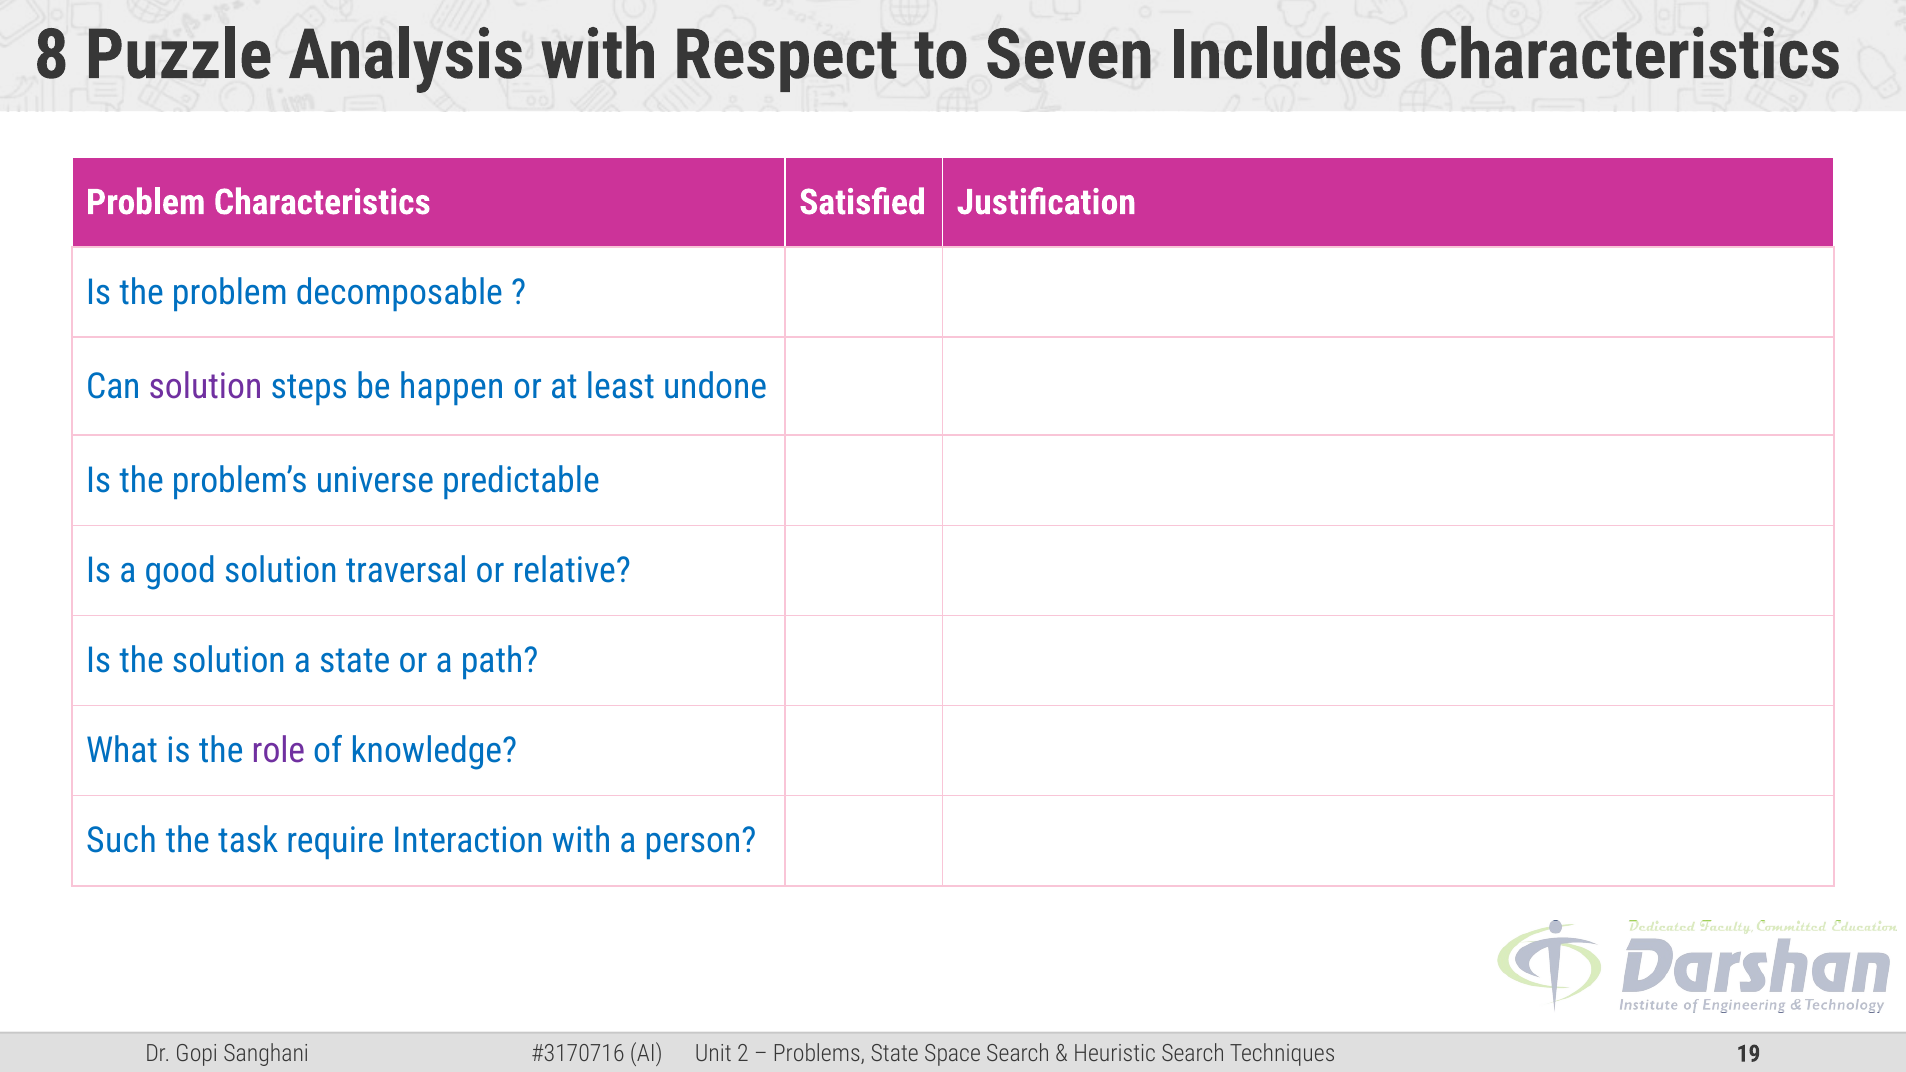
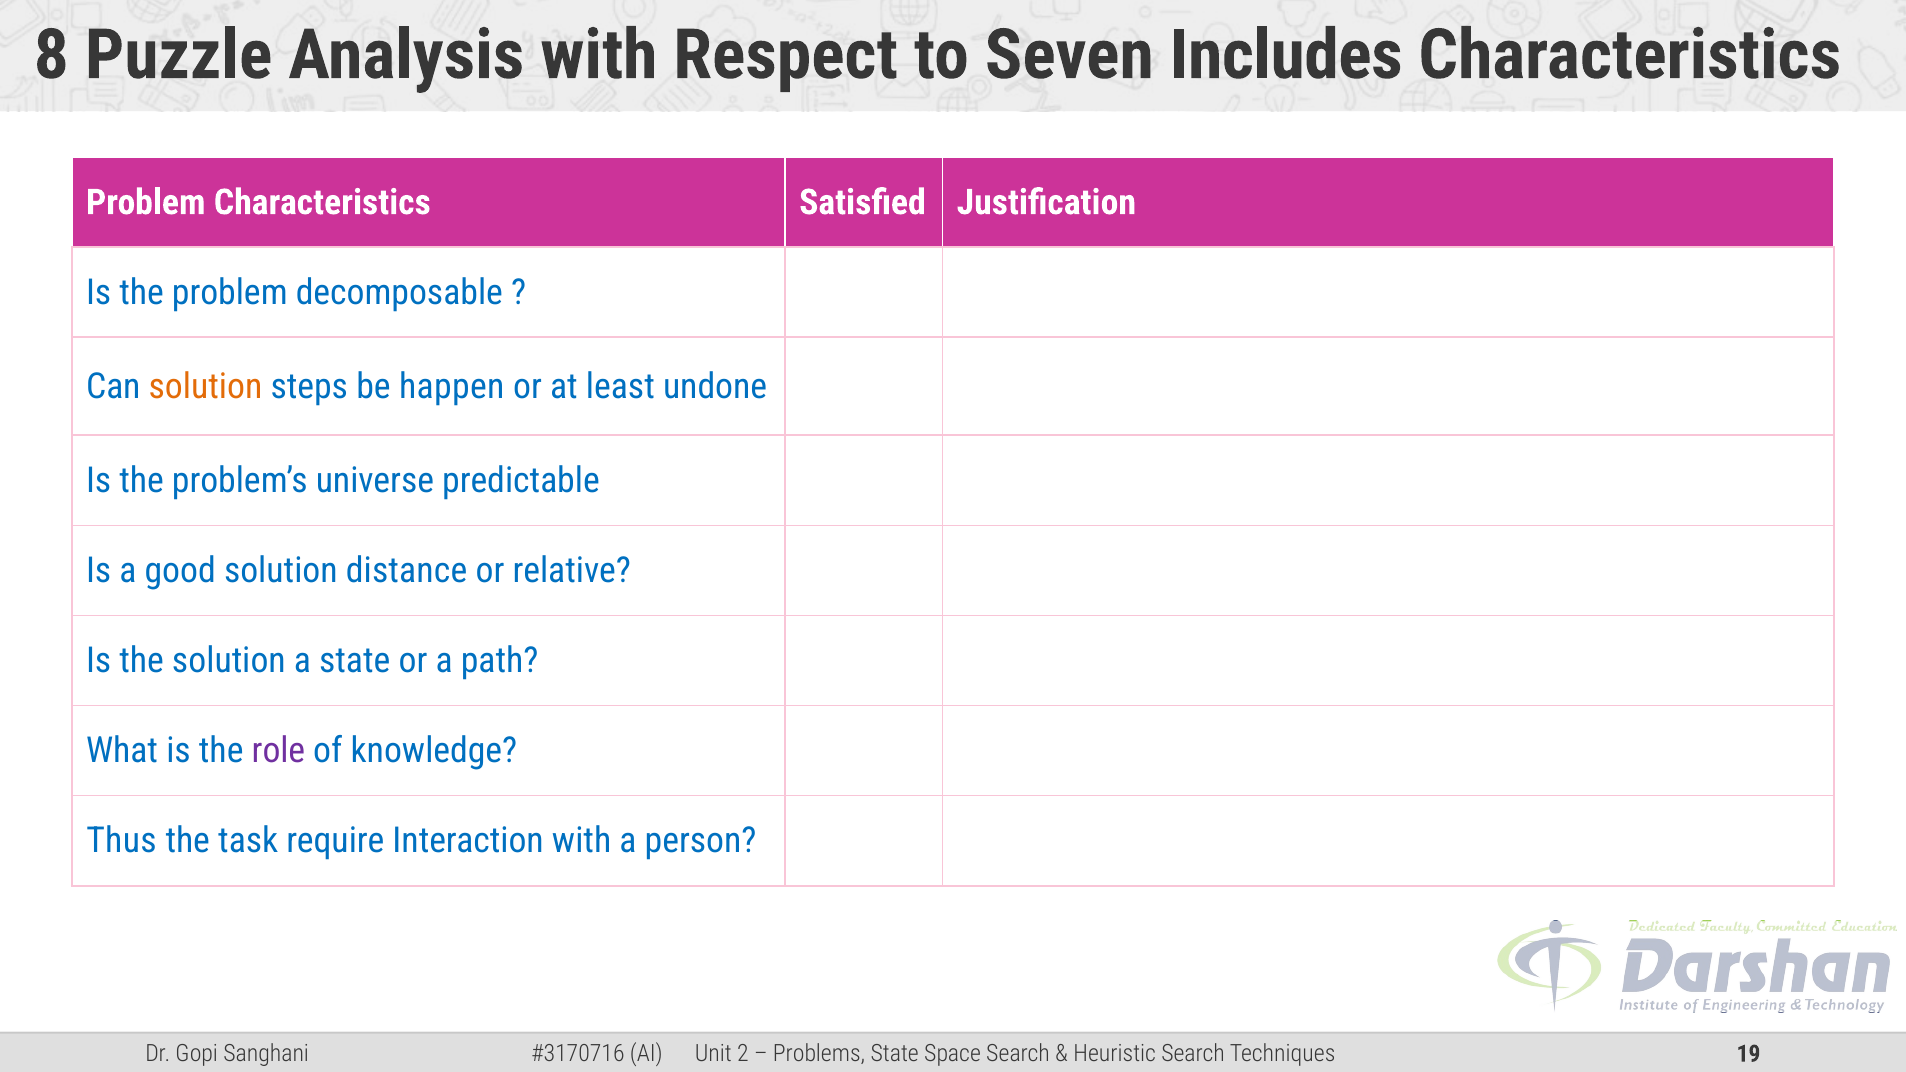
solution colour: purple -> orange (205, 387)
traversal: traversal -> distance (407, 571)
Such: Such -> Thus (122, 841)
